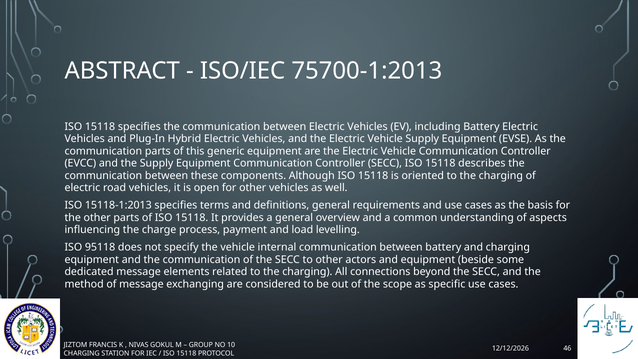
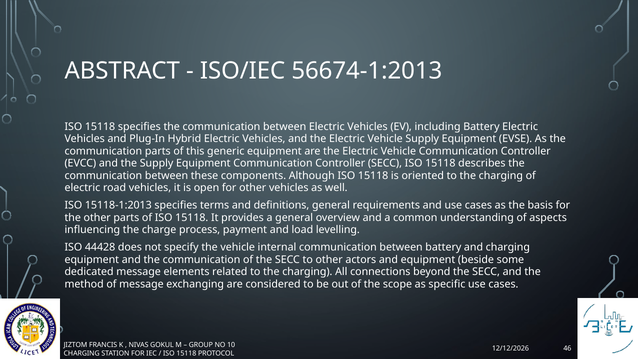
75700-1:2013: 75700-1:2013 -> 56674-1:2013 (367, 71)
95118: 95118 -> 44428 (100, 247)
